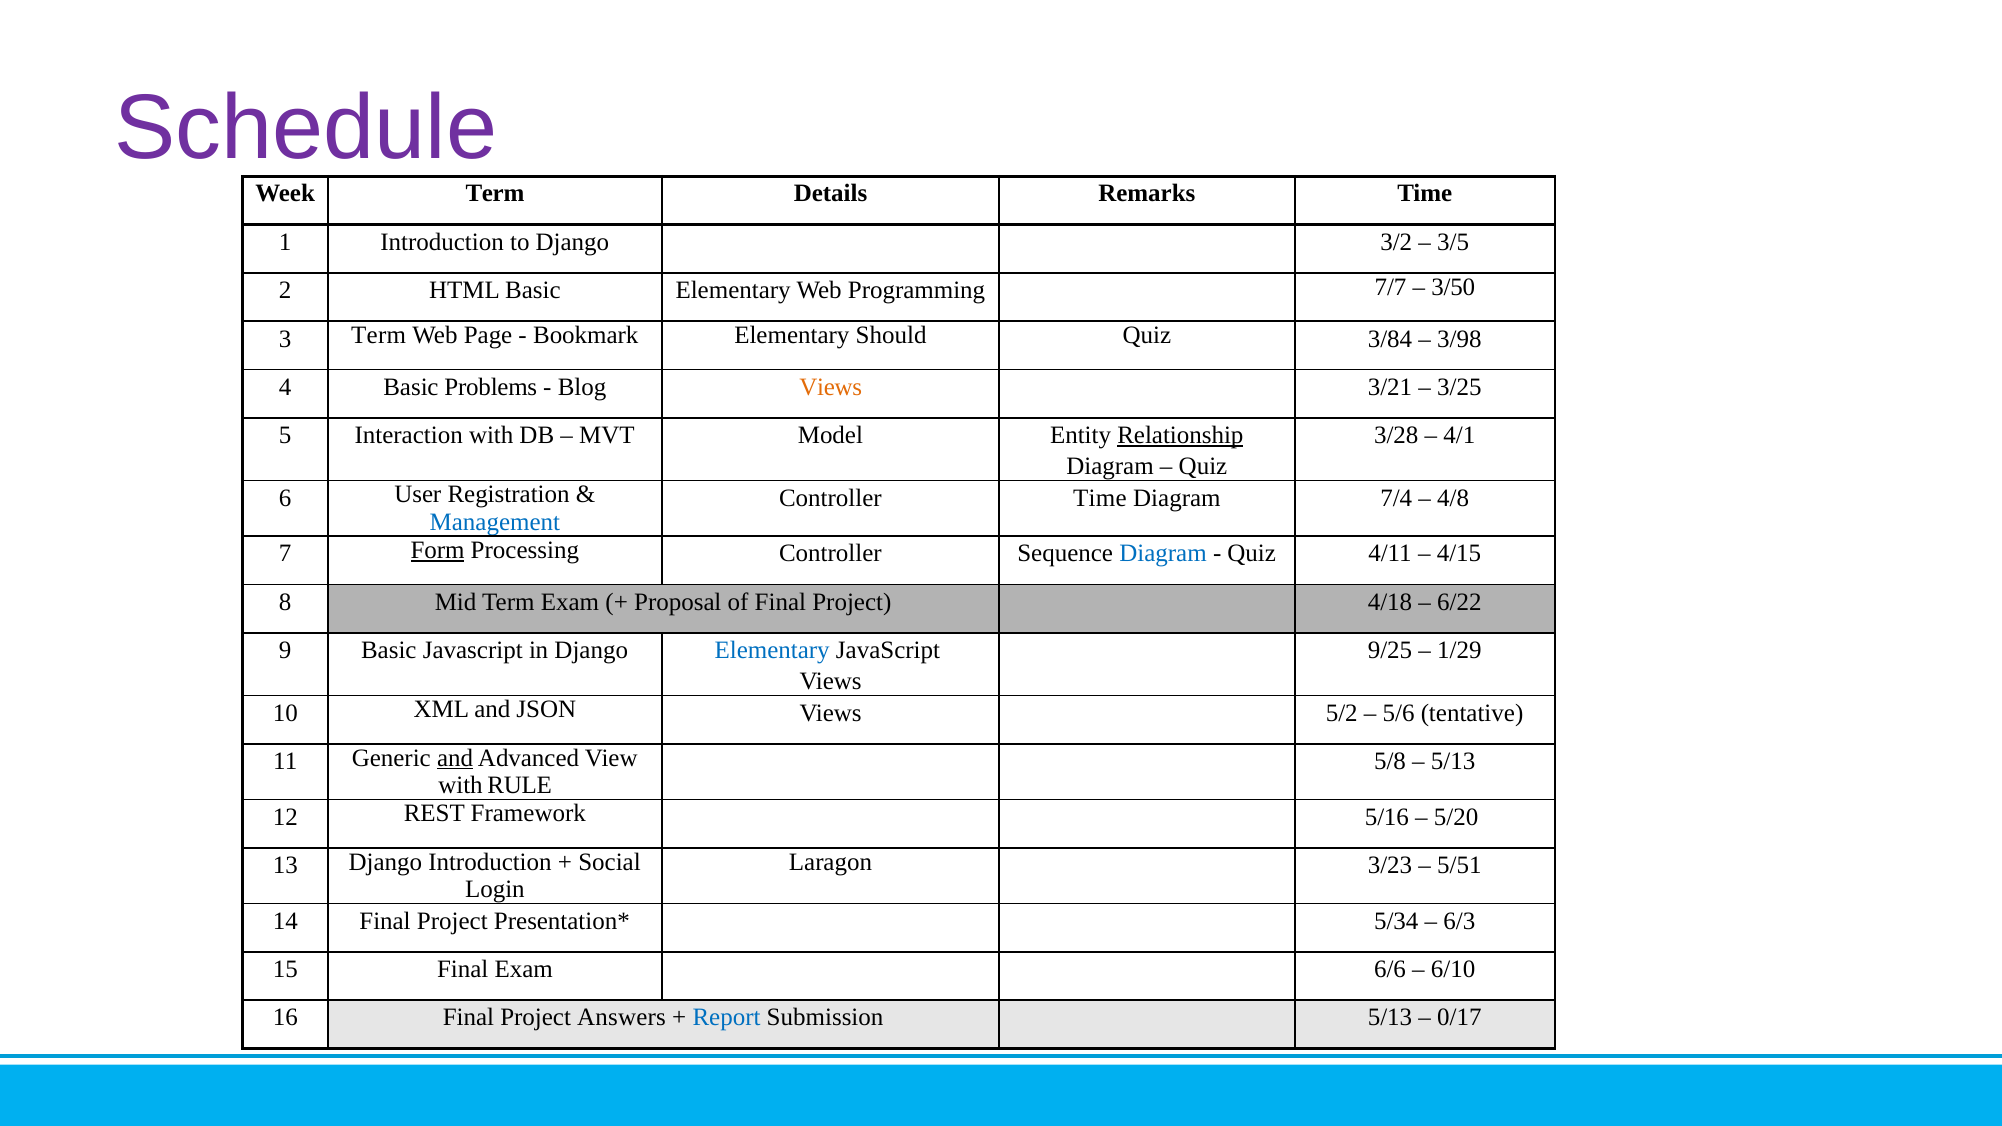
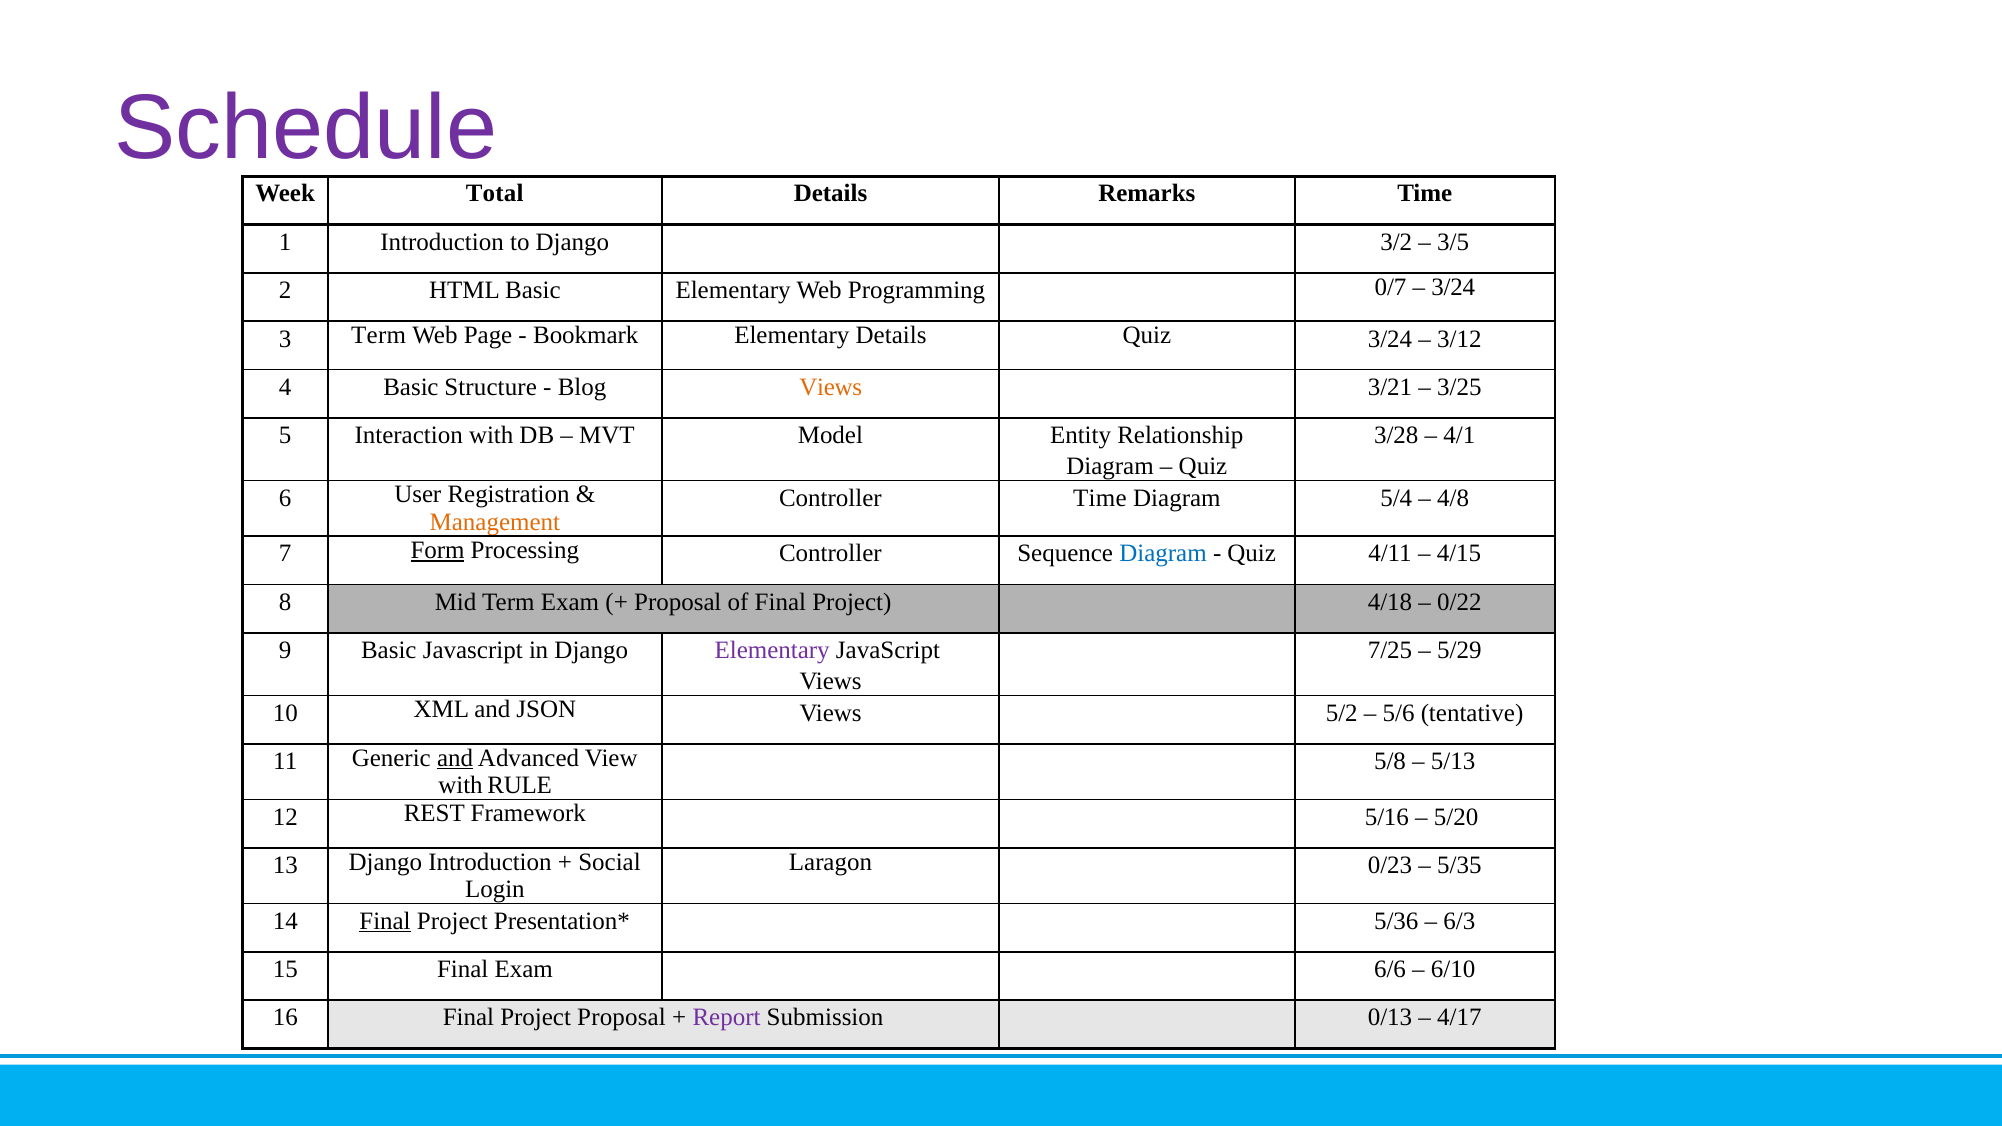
Week Term: Term -> Total (495, 194)
7/7: 7/7 -> 0/7 (1391, 287)
3/50: 3/50 -> 3/24 (1453, 287)
Elementary Should: Should -> Details (891, 335)
Quiz 3/84: 3/84 -> 3/24 (1390, 339)
3/98: 3/98 -> 3/12 (1459, 339)
Problems: Problems -> Structure (491, 387)
Relationship underline: present -> none (1180, 436)
7/4: 7/4 -> 5/4 (1396, 498)
Management colour: blue -> orange (495, 522)
6/22: 6/22 -> 0/22 (1459, 602)
Elementary colour: blue -> purple (772, 650)
9/25: 9/25 -> 7/25 (1390, 650)
1/29: 1/29 -> 5/29 (1459, 650)
3/23: 3/23 -> 0/23 (1390, 865)
5/51: 5/51 -> 5/35 (1459, 865)
Final underline: none -> present (385, 921)
5/34: 5/34 -> 5/36 (1396, 921)
Project Answers: Answers -> Proposal (622, 1018)
Report colour: blue -> purple (727, 1018)
Submission 5/13: 5/13 -> 0/13 (1390, 1018)
0/17: 0/17 -> 4/17 (1459, 1018)
